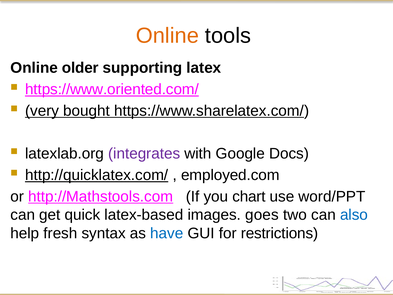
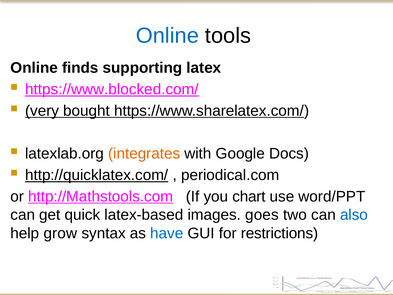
Online colour: orange -> blue (167, 36)
older: older -> finds (80, 68)
https://www.oriented.com/: https://www.oriented.com/ -> https://www.blocked.com/ (112, 89)
integrates colour: purple -> orange (144, 154)
employed.com: employed.com -> periodical.com (230, 175)
fresh: fresh -> grow (60, 233)
